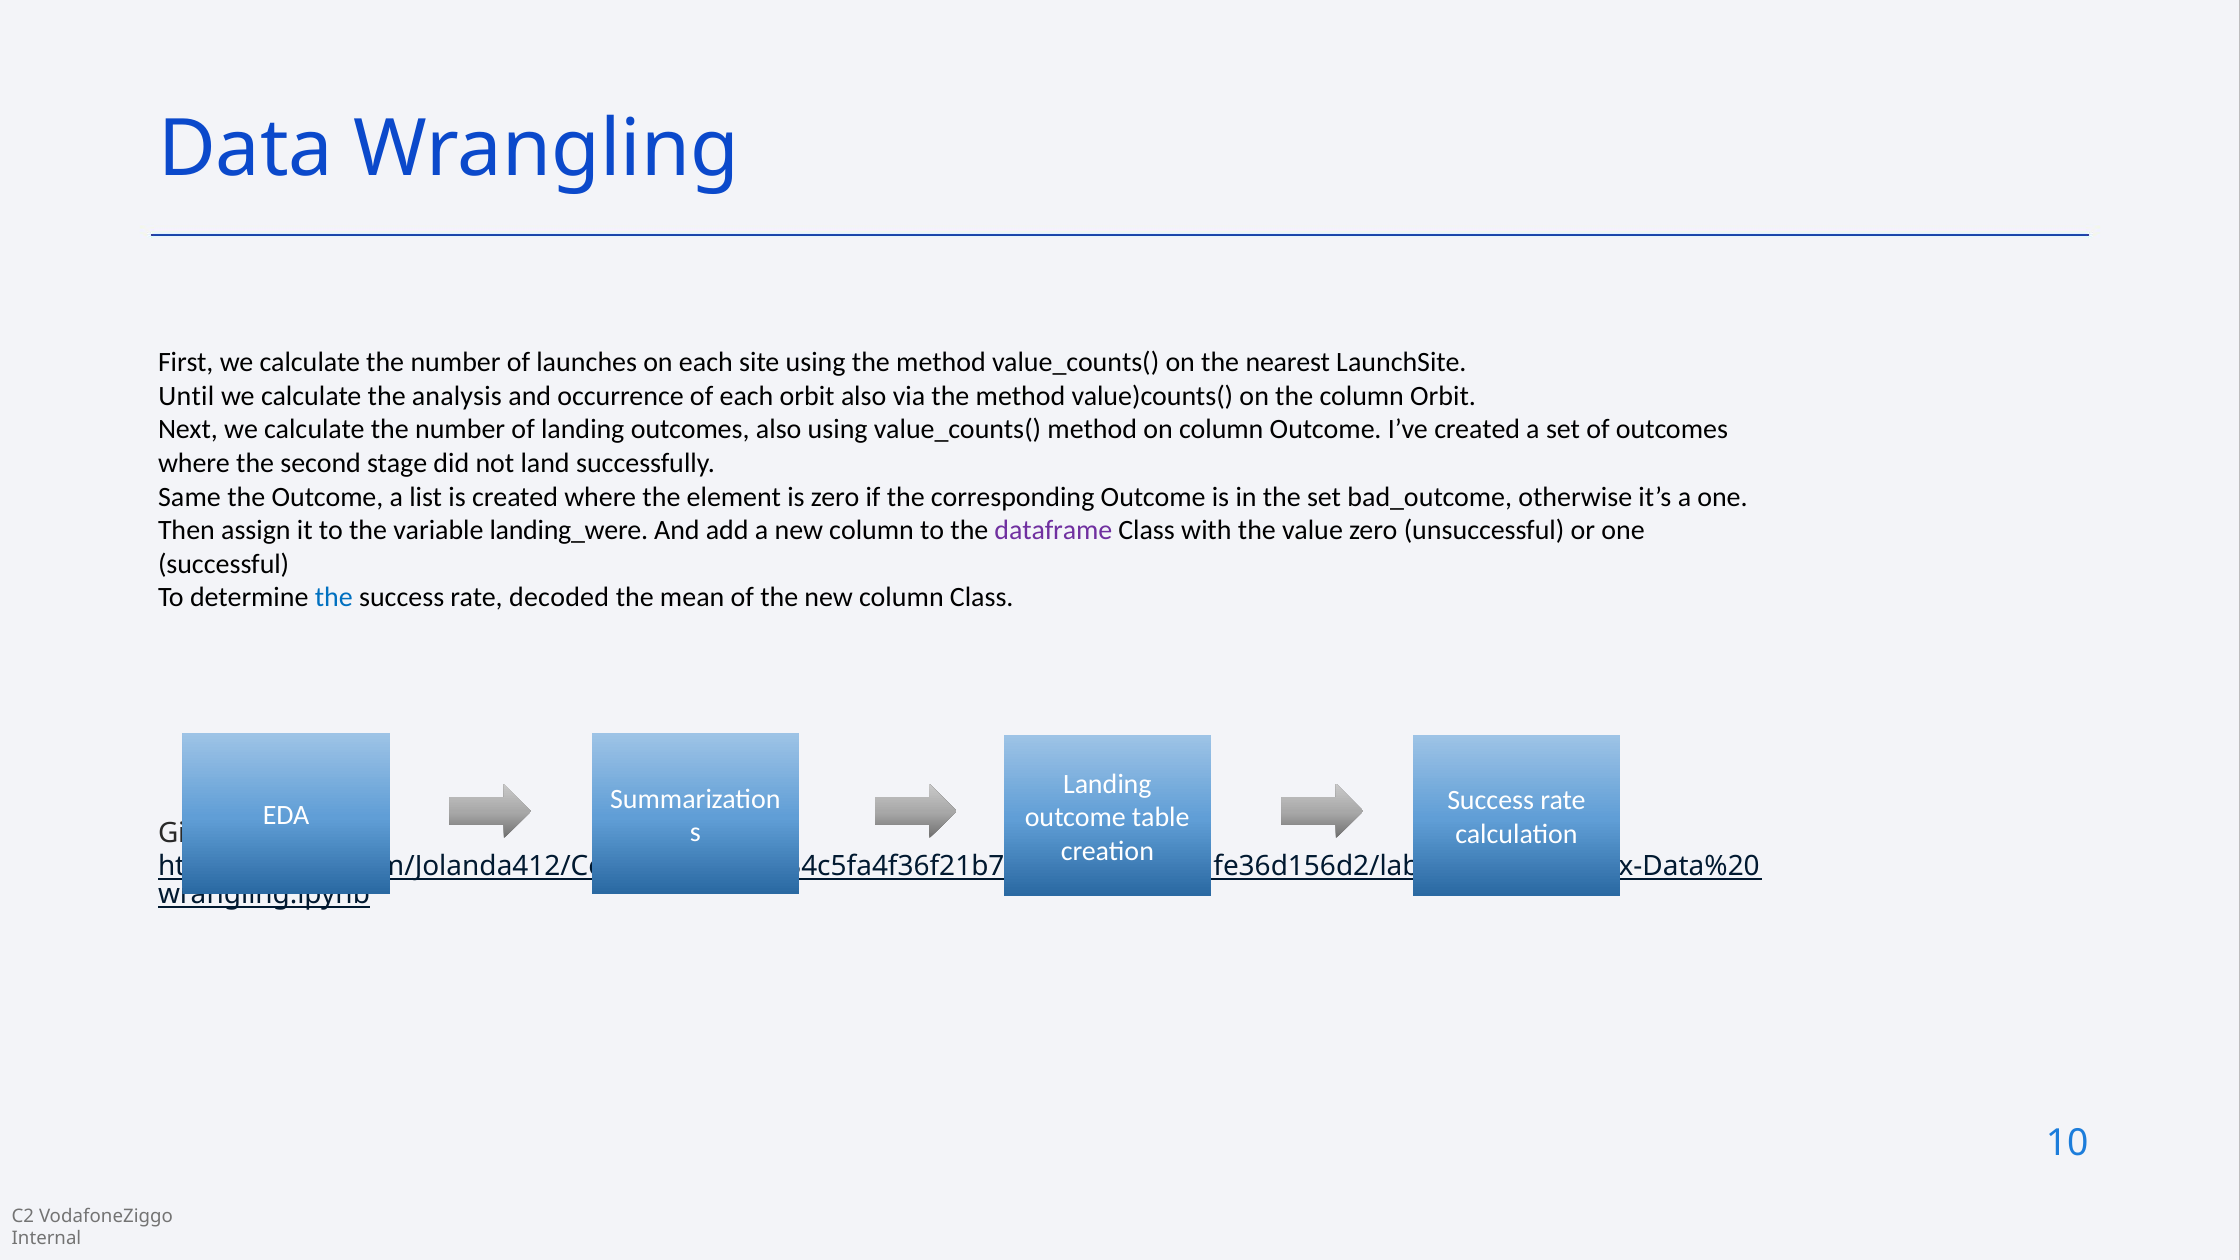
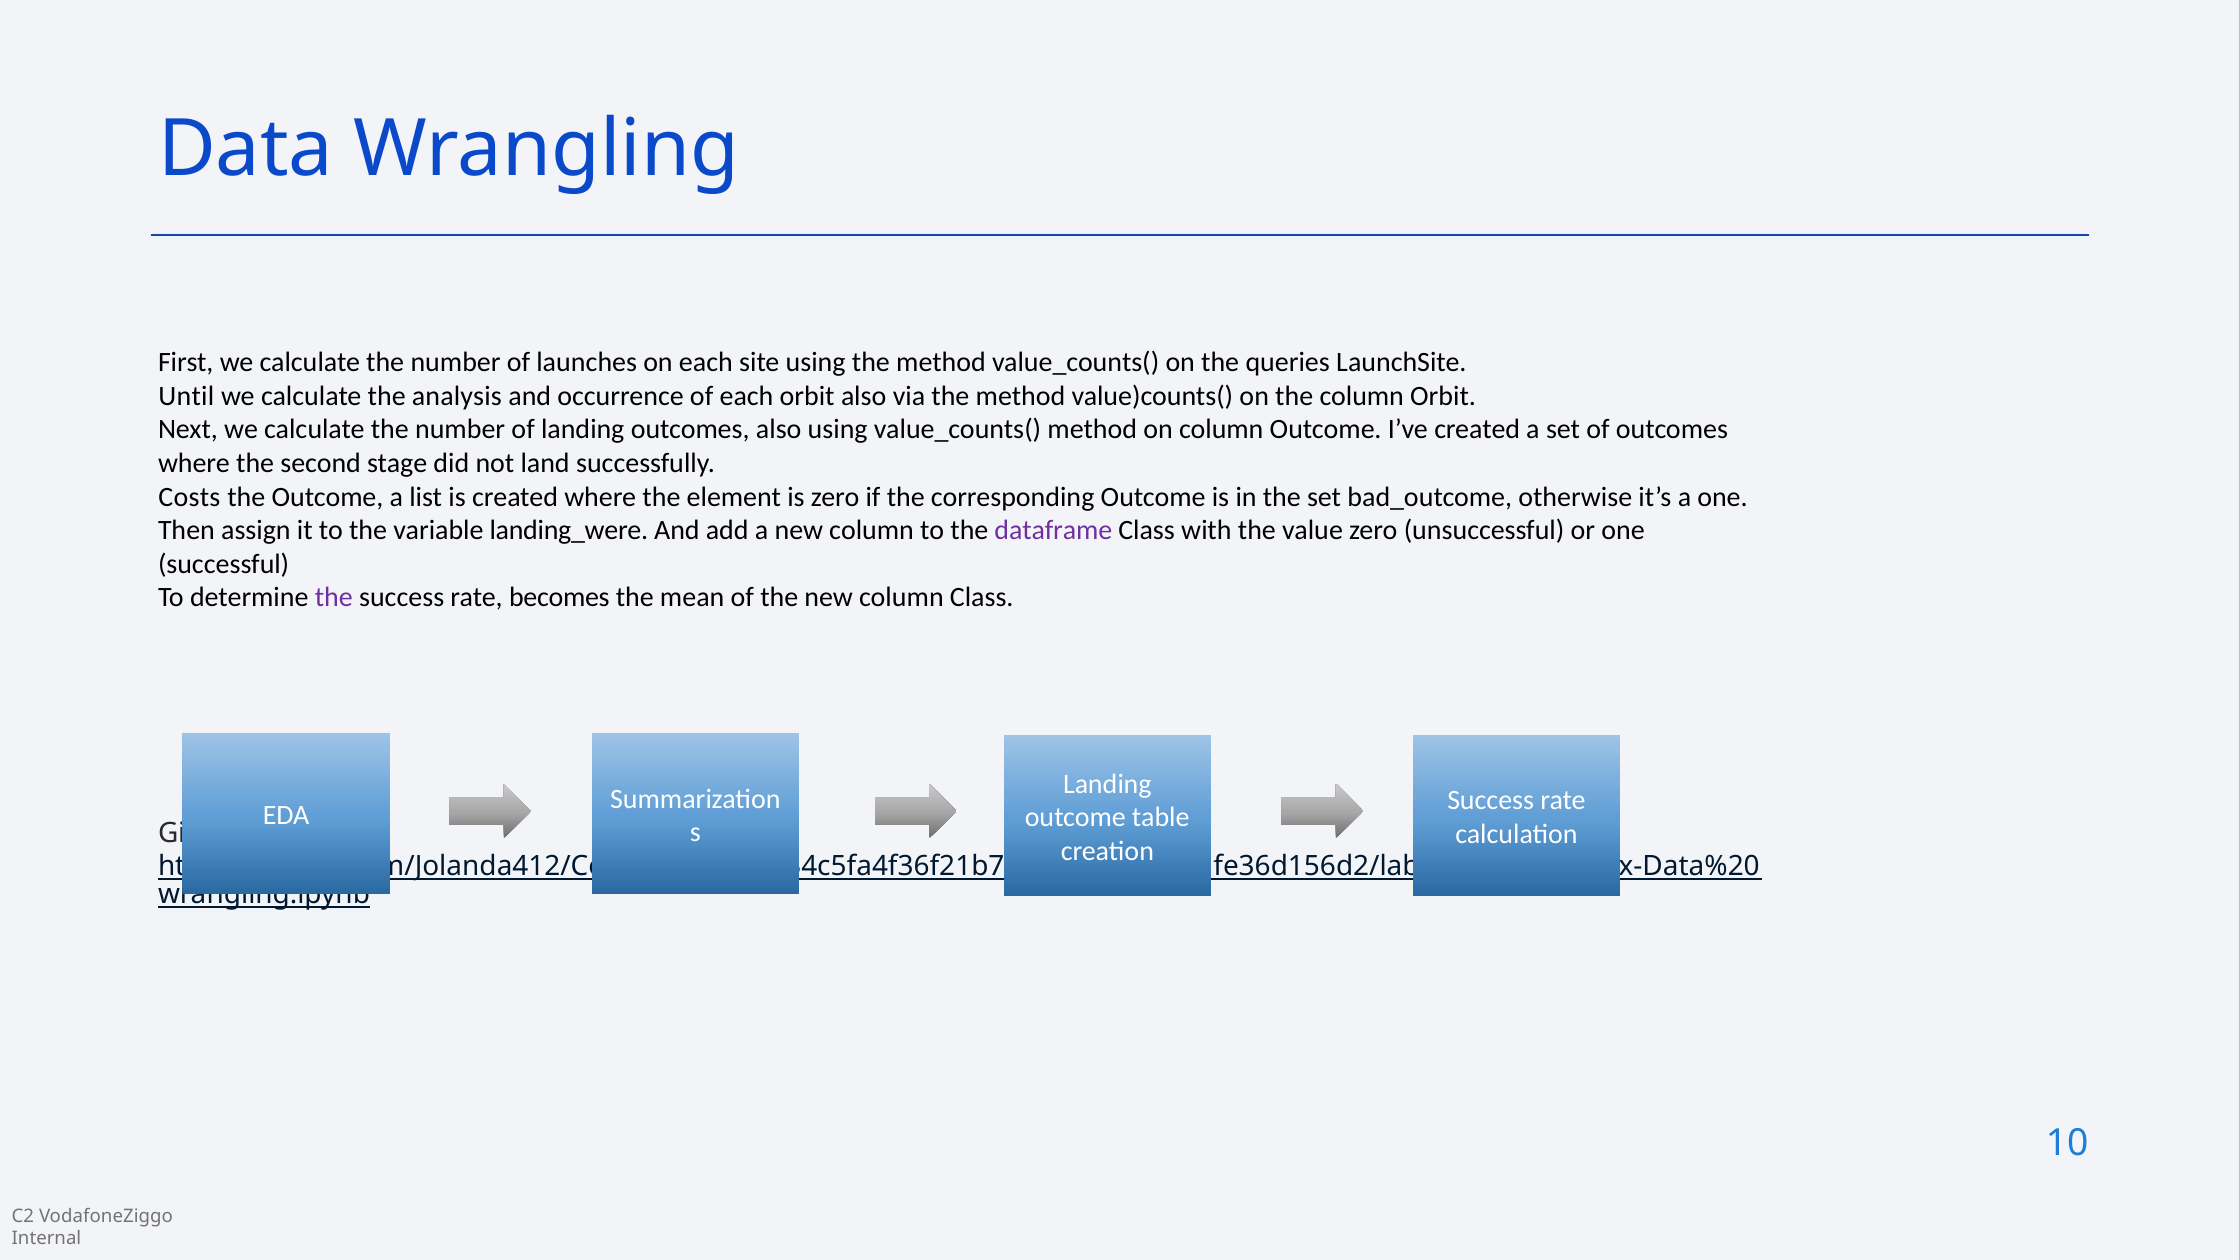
nearest: nearest -> queries (1288, 362)
Same: Same -> Costs (189, 497)
the colour: blue -> purple (334, 598)
decoded: decoded -> becomes (559, 598)
